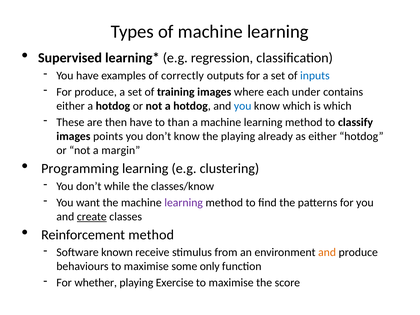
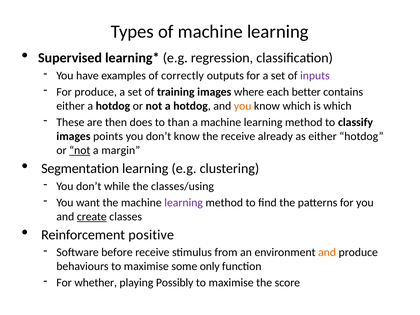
inputs colour: blue -> purple (315, 76)
under: under -> better (306, 92)
you colour: blue -> orange (243, 106)
then have: have -> does (141, 122)
the playing: playing -> receive (238, 136)
not underline: none -> present (80, 150)
Programming: Programming -> Segmentation (80, 169)
classes/know: classes/know -> classes/using (183, 186)
Reinforcement method: method -> positive (151, 235)
known: known -> before (117, 252)
Exercise: Exercise -> Possibly (175, 283)
